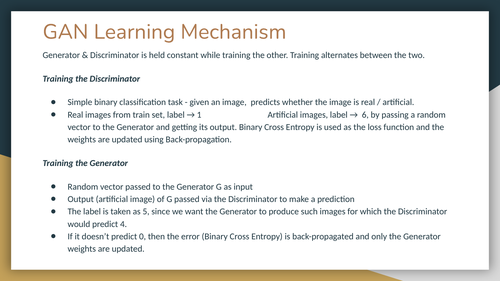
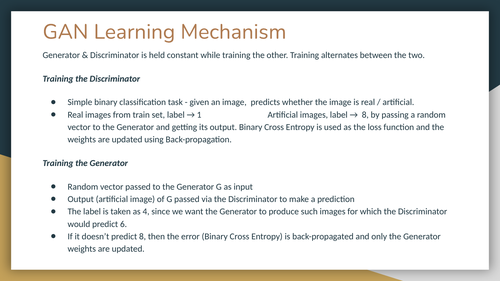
6: 6 -> 8 (365, 115)
5: 5 -> 4 (146, 212)
4: 4 -> 6 (124, 224)
predict 0: 0 -> 8 (143, 237)
